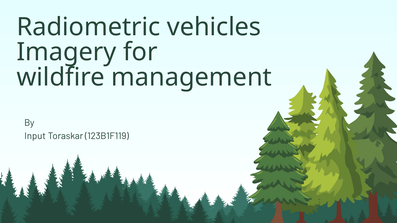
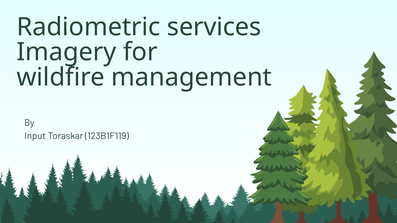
vehicles: vehicles -> services (214, 27)
